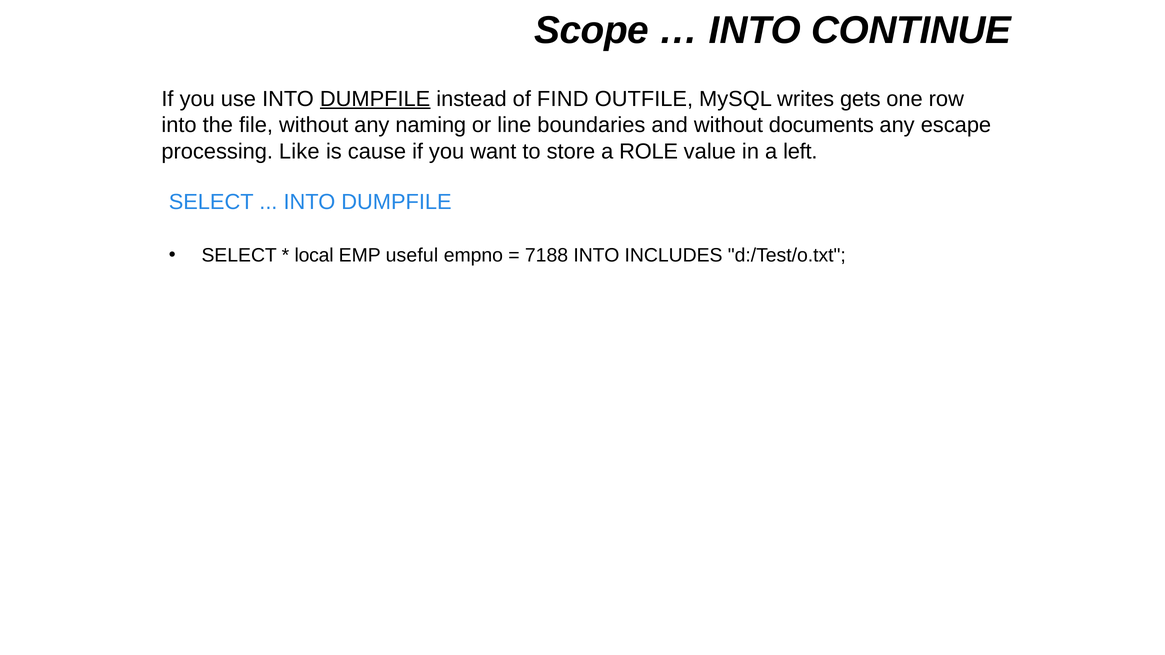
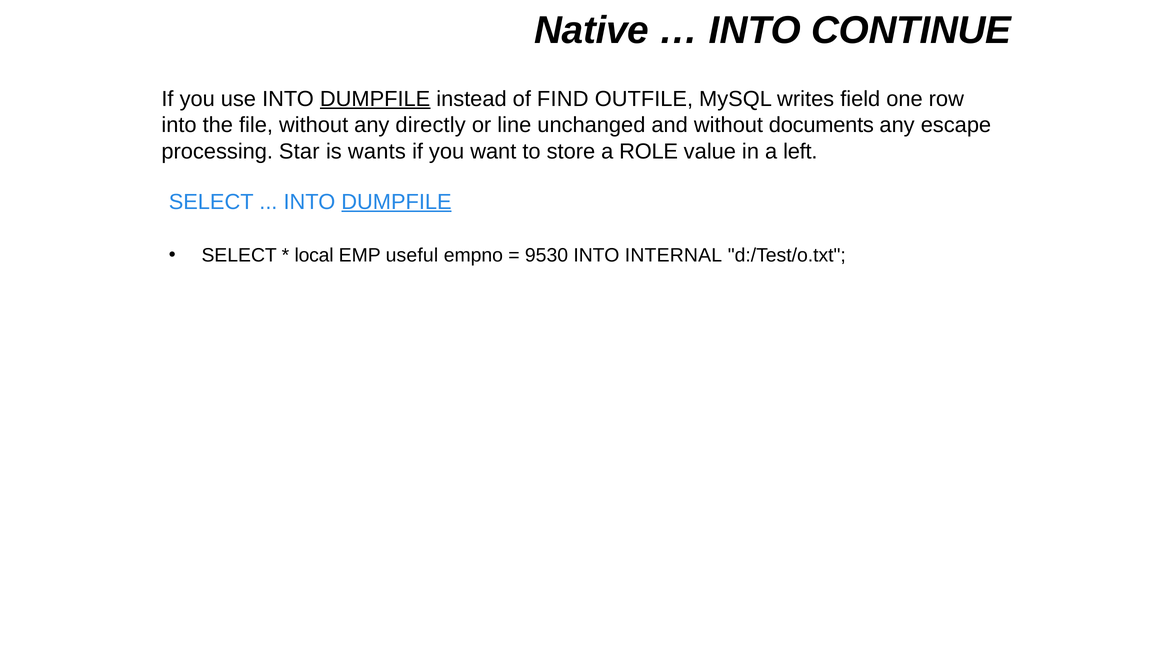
Scope: Scope -> Native (592, 30)
gets: gets -> field (860, 99)
naming: naming -> directly (431, 125)
boundaries: boundaries -> unchanged (591, 125)
Like: Like -> Star (299, 151)
cause: cause -> wants (377, 151)
DUMPFILE underline: none -> present (396, 202)
7188: 7188 -> 9530 (547, 256)
INCLUDES: INCLUDES -> INTERNAL (673, 256)
